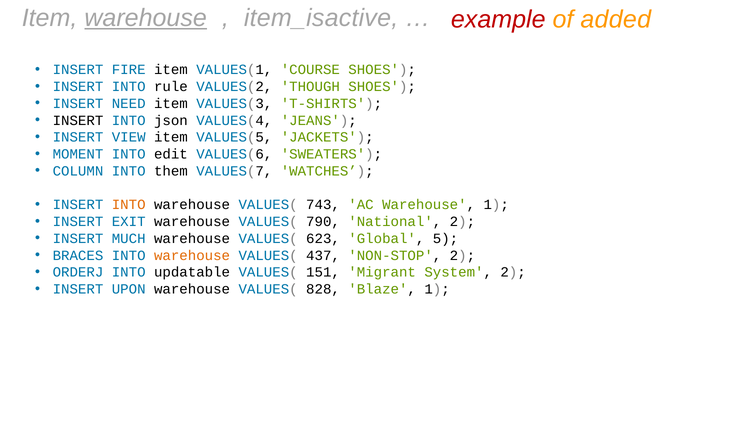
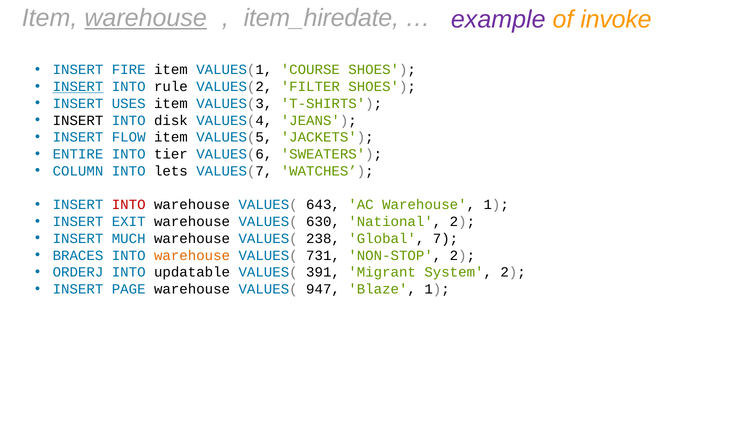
item_isactive: item_isactive -> item_hiredate (321, 18)
example colour: red -> purple (498, 20)
added: added -> invoke (616, 20)
INSERT underline: none -> present (78, 87)
THOUGH: THOUGH -> FILTER (310, 87)
NEED: NEED -> USES (129, 104)
json: json -> disk (171, 121)
VIEW: VIEW -> FLOW (129, 137)
MOMENT: MOMENT -> ENTIRE (78, 154)
edit: edit -> tier (171, 154)
them: them -> lets (171, 171)
INTO colour: orange -> red (129, 205)
743: 743 -> 643 (323, 205)
790: 790 -> 630 (323, 222)
623: 623 -> 238 (323, 239)
5: 5 -> 7 (446, 239)
437: 437 -> 731 (323, 256)
151: 151 -> 391 (323, 273)
UPON: UPON -> PAGE (129, 290)
828: 828 -> 947 (323, 290)
